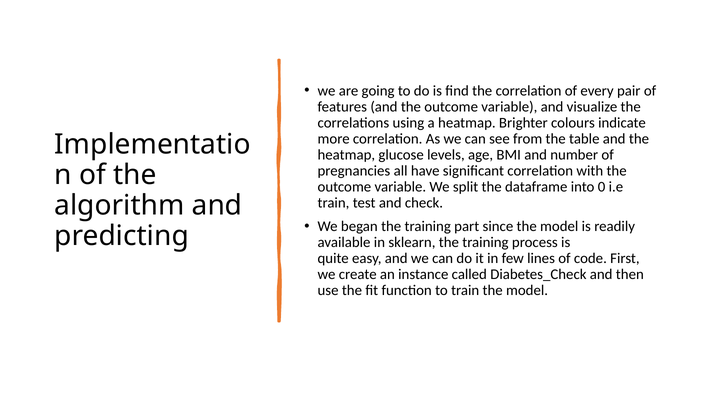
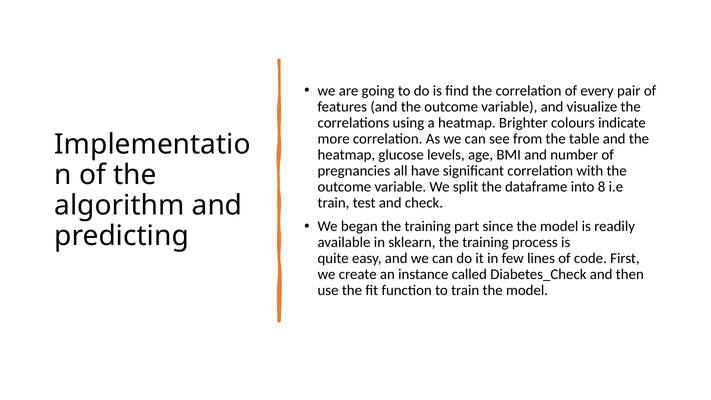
0: 0 -> 8 (602, 187)
